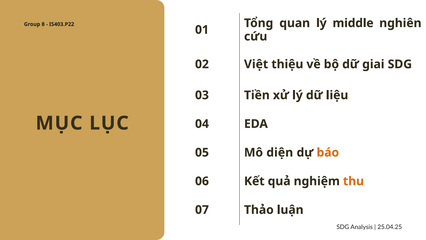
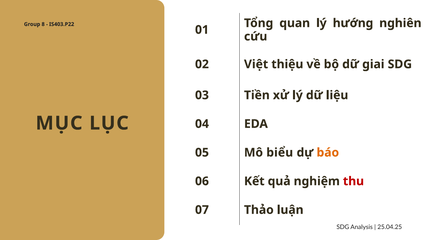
middle: middle -> hướng (353, 23)
diện: diện -> biểu (280, 152)
thu colour: orange -> red (353, 181)
